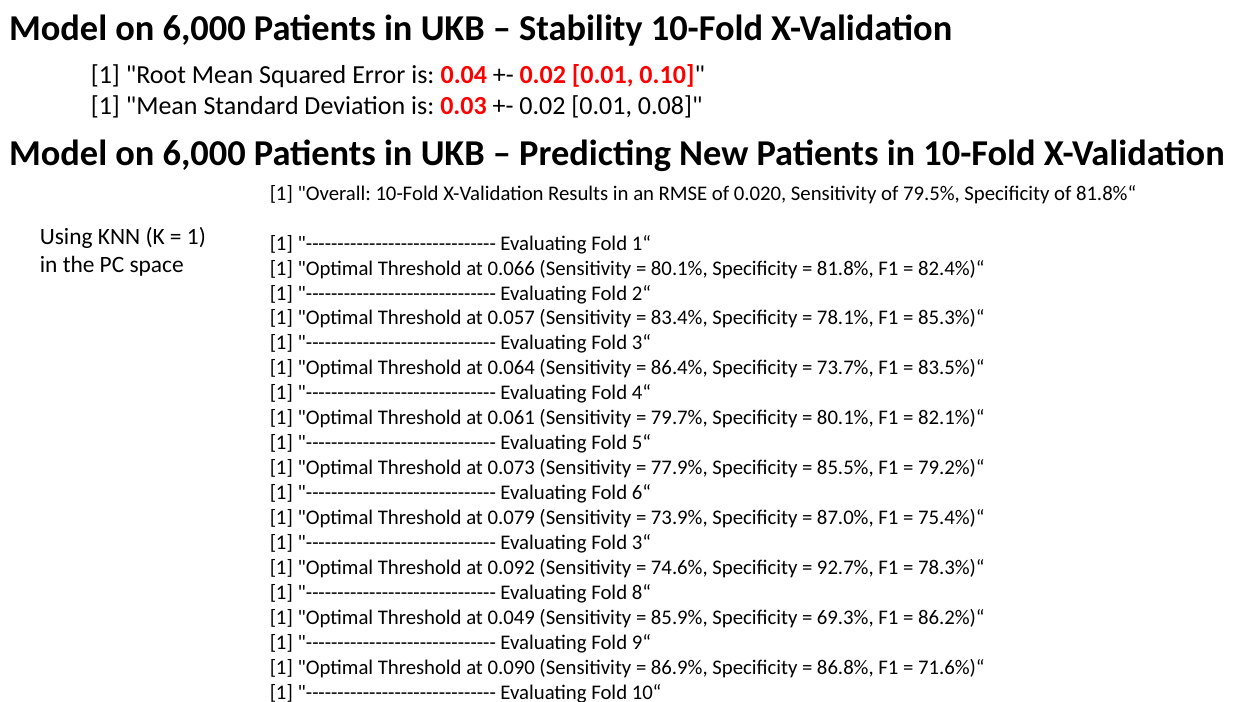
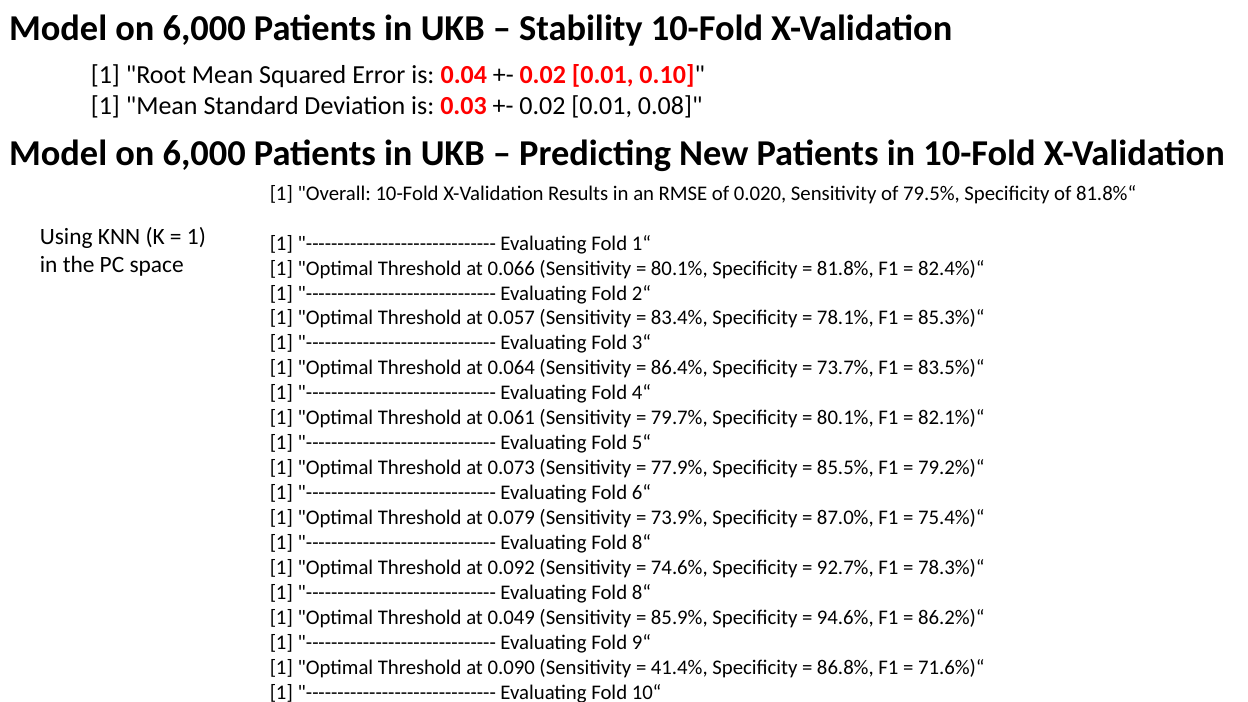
3“: 3“ -> 8“ (641, 543)
69.3%: 69.3% -> 94.6% (845, 617)
86.9%: 86.9% -> 41.4% (679, 667)
